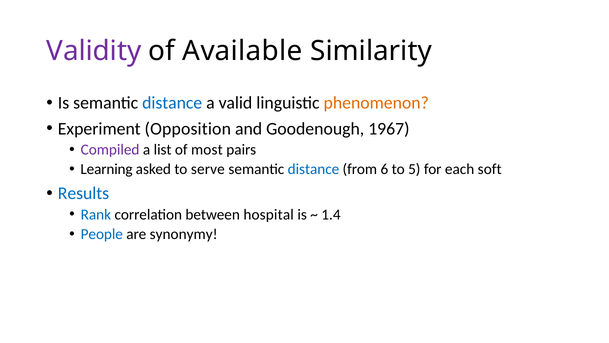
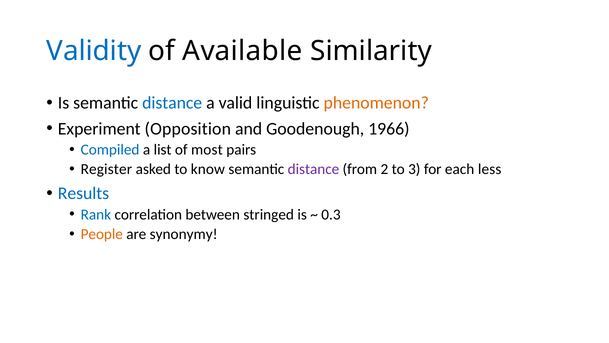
Validity colour: purple -> blue (94, 51)
1967: 1967 -> 1966 (389, 128)
Compiled colour: purple -> blue (110, 149)
Learning: Learning -> Register (106, 169)
serve: serve -> know (208, 169)
distance colour: blue -> purple (313, 169)
6: 6 -> 2 (384, 169)
5: 5 -> 3 (414, 169)
soft: soft -> less (490, 169)
hospital: hospital -> stringed (269, 214)
1.4: 1.4 -> 0.3 (331, 214)
People colour: blue -> orange (102, 234)
